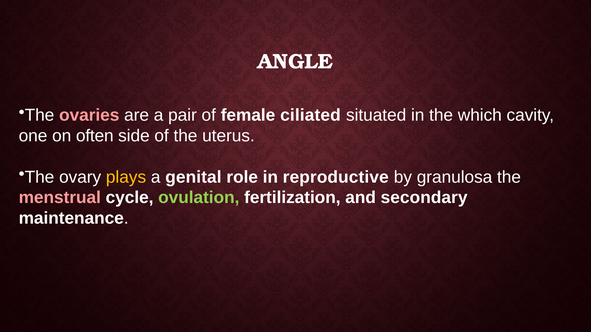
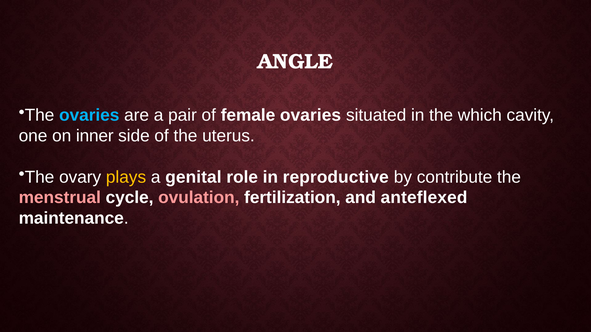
ovaries colour: pink -> light blue (89, 115)
female ciliated: ciliated -> ovaries (311, 115)
often: often -> inner (95, 136)
granulosa: granulosa -> contribute (455, 177)
ovulation colour: light green -> pink (199, 198)
secondary: secondary -> anteflexed (424, 198)
